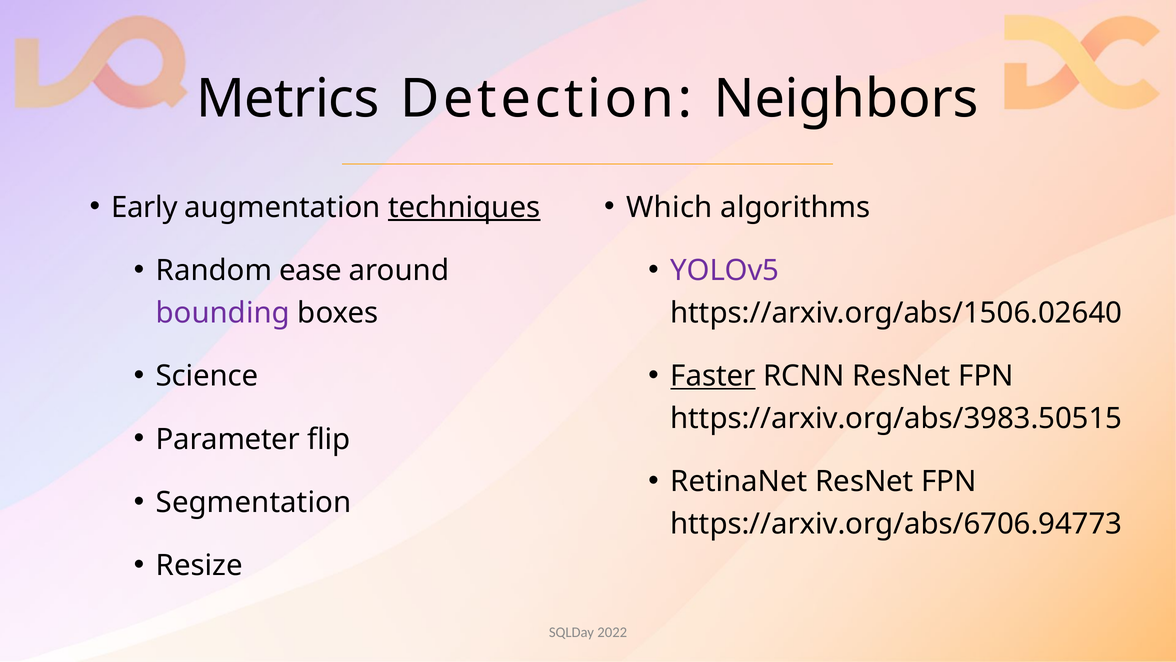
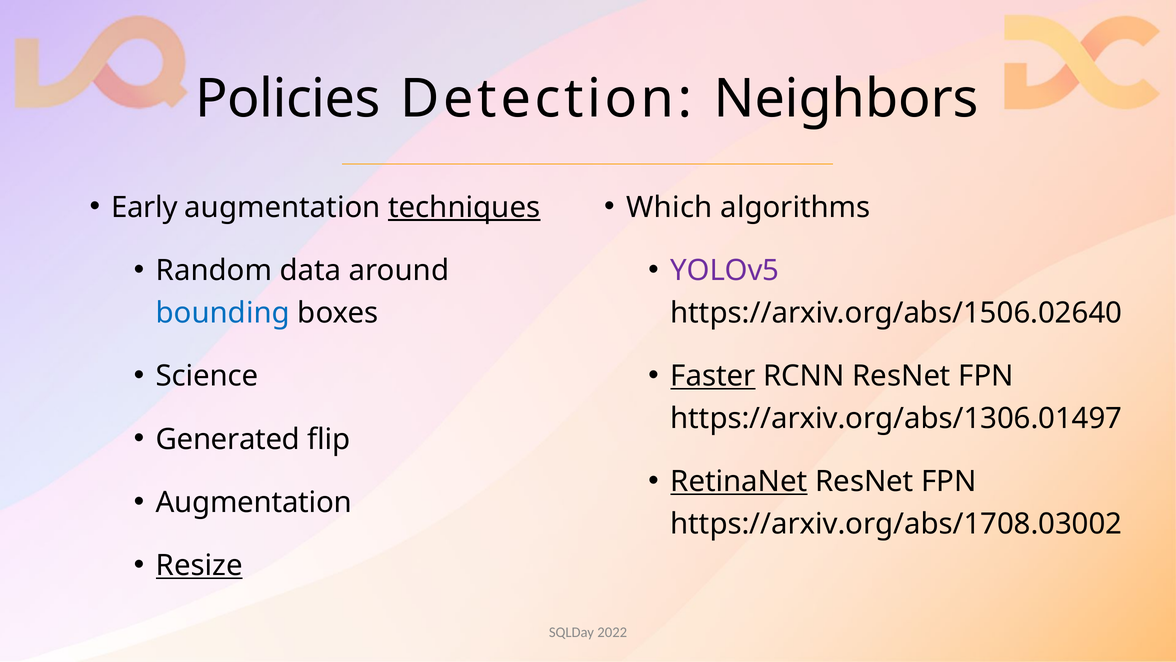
Metrics: Metrics -> Policies (288, 99)
ease: ease -> data (311, 270)
bounding colour: purple -> blue (223, 313)
https://arxiv.org/abs/3983.50515: https://arxiv.org/abs/3983.50515 -> https://arxiv.org/abs/1306.01497 (896, 418)
Parameter: Parameter -> Generated (228, 439)
RetinaNet underline: none -> present (739, 481)
Segmentation: Segmentation -> Augmentation (254, 502)
https://arxiv.org/abs/6706.94773: https://arxiv.org/abs/6706.94773 -> https://arxiv.org/abs/1708.03002 (896, 524)
Resize underline: none -> present (199, 565)
